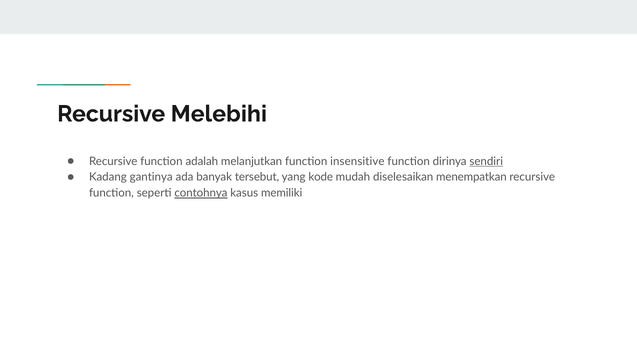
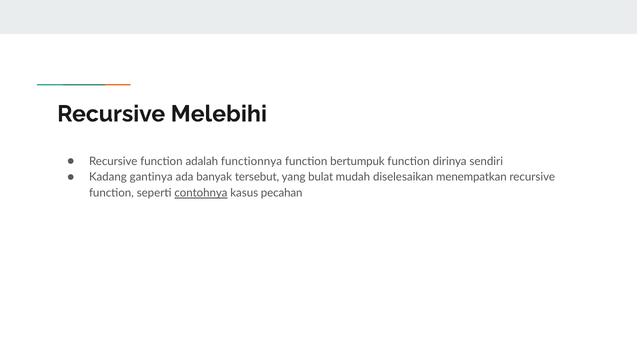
melanjutkan: melanjutkan -> functionnya (252, 161)
insensitive: insensitive -> bertumpuk (357, 161)
sendiri underline: present -> none (486, 161)
kode: kode -> bulat (321, 177)
memiliki: memiliki -> pecahan (282, 193)
